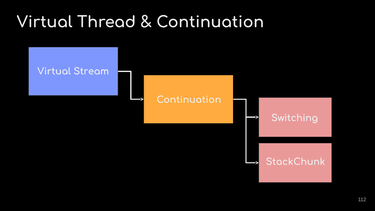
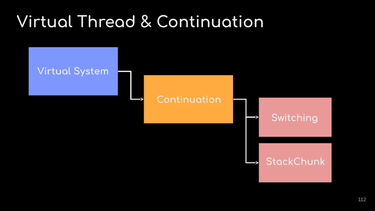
Stream: Stream -> System (91, 71)
